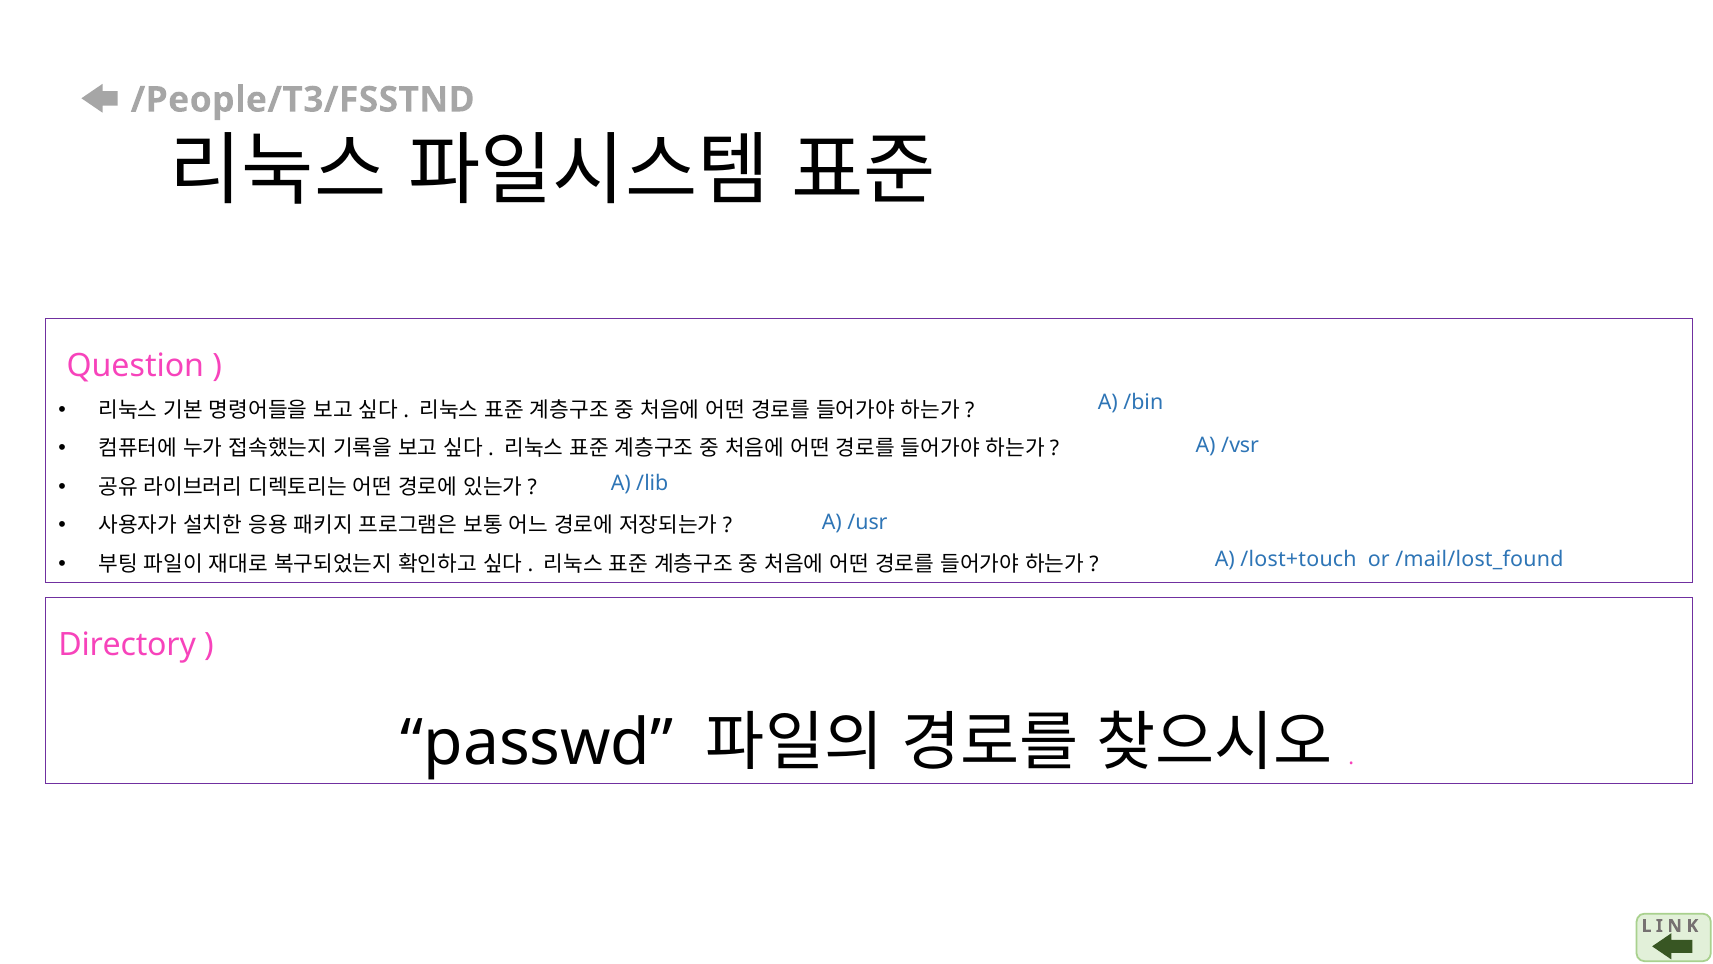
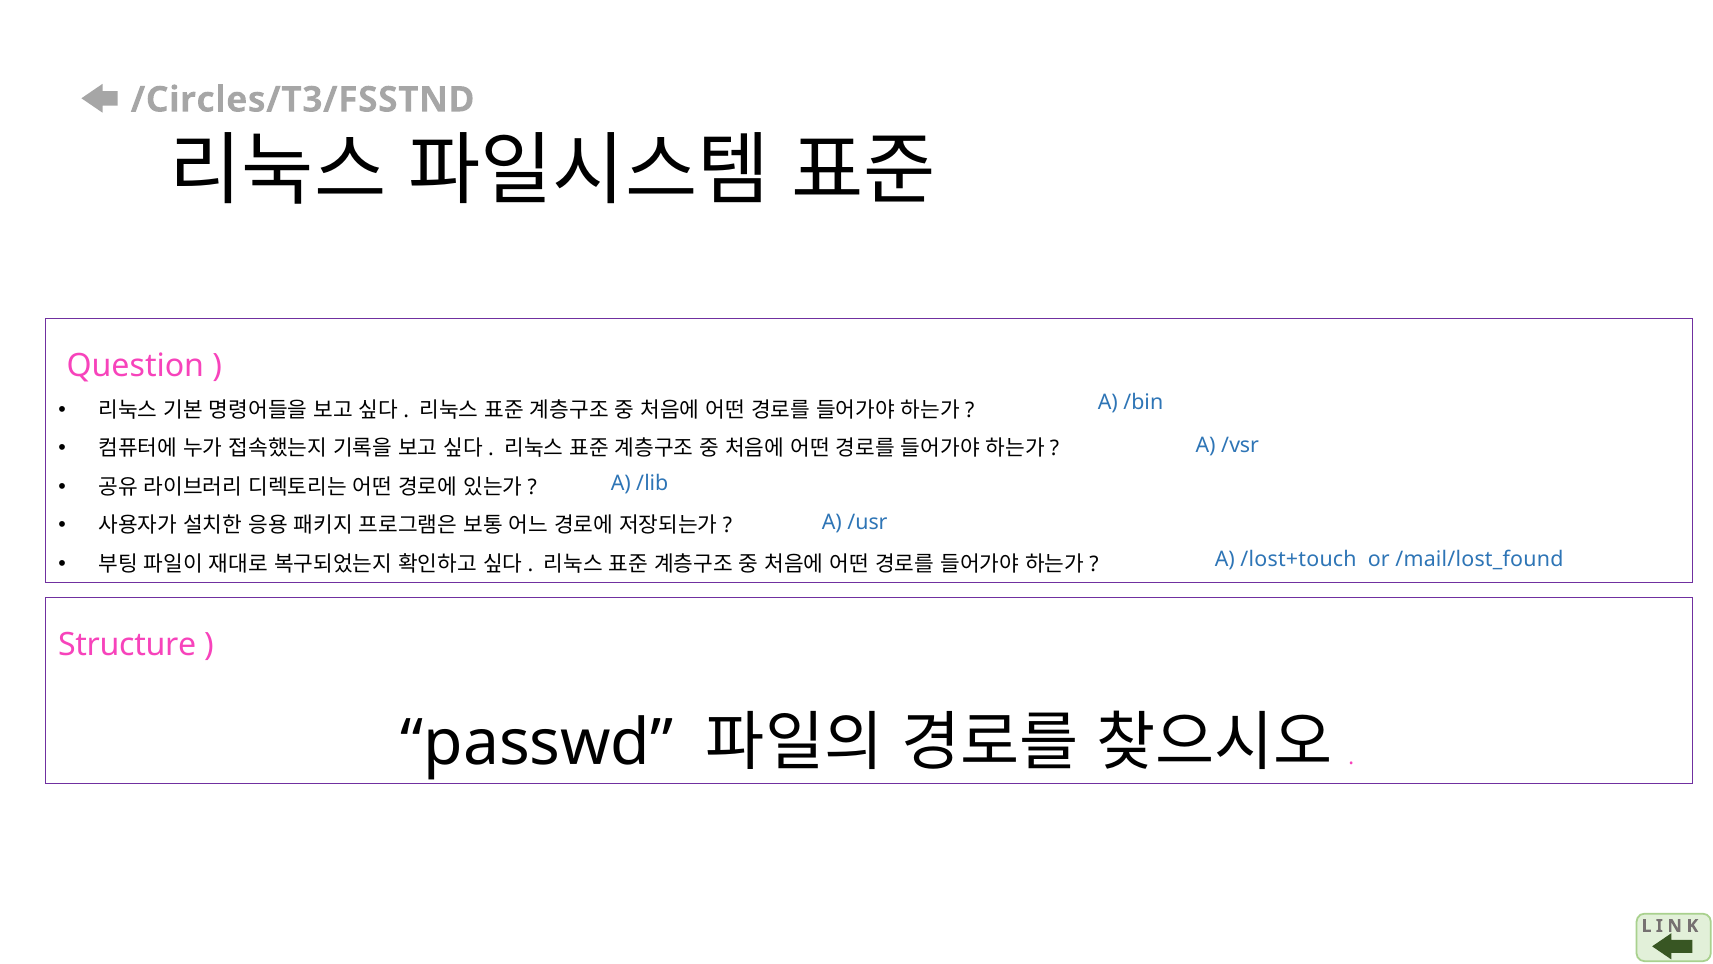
/People/T3/FSSTND: /People/T3/FSSTND -> /Circles/T3/FSSTND (303, 100)
Directory: Directory -> Structure (127, 645)
